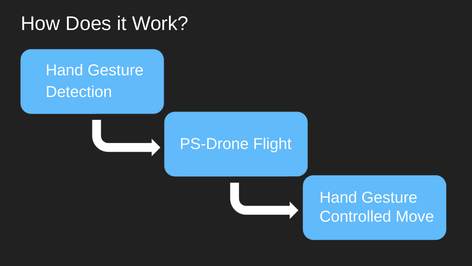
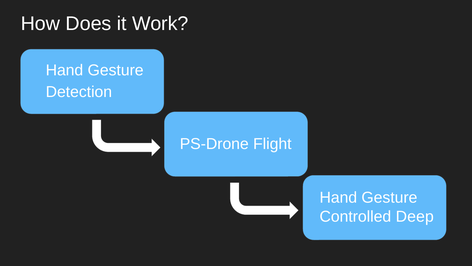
Move: Move -> Deep (415, 216)
